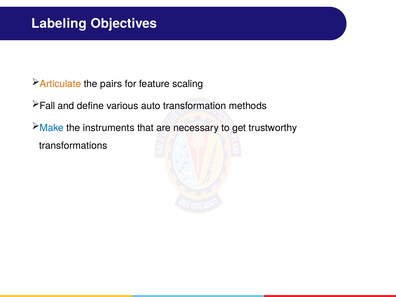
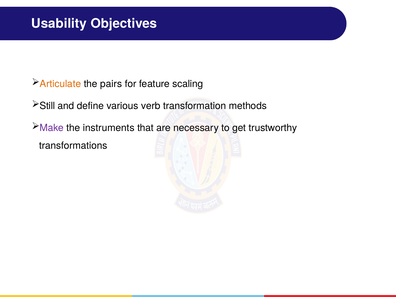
Labeling: Labeling -> Usability (59, 23)
Fall: Fall -> Still (47, 106)
auto: auto -> verb (151, 106)
Make colour: blue -> purple (52, 128)
